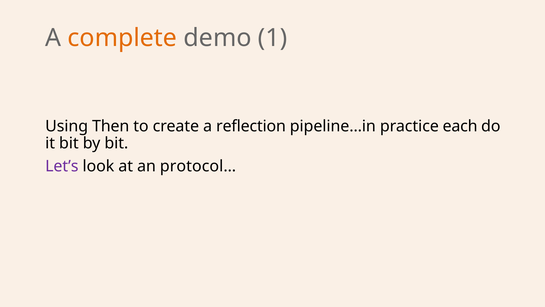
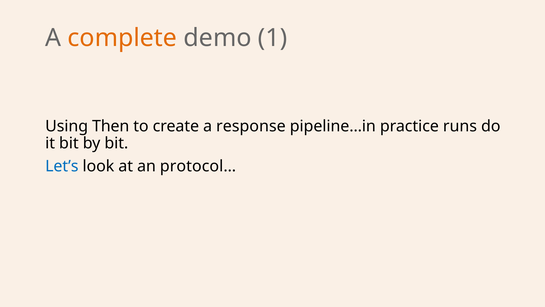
reflection: reflection -> response (251, 126)
each: each -> runs (460, 126)
Let’s colour: purple -> blue (62, 166)
